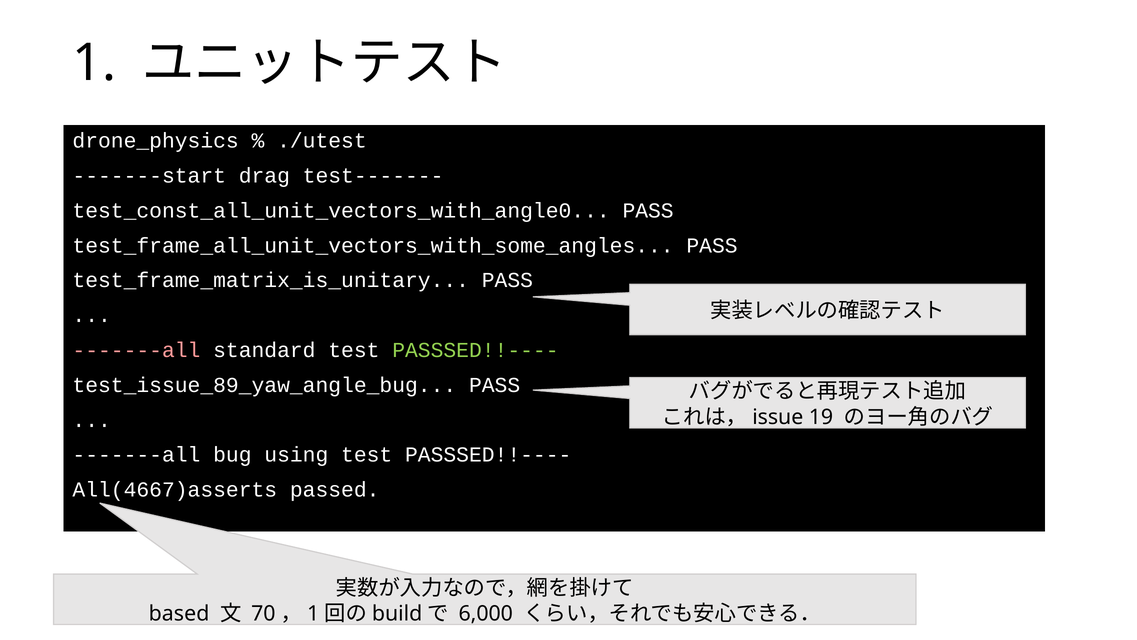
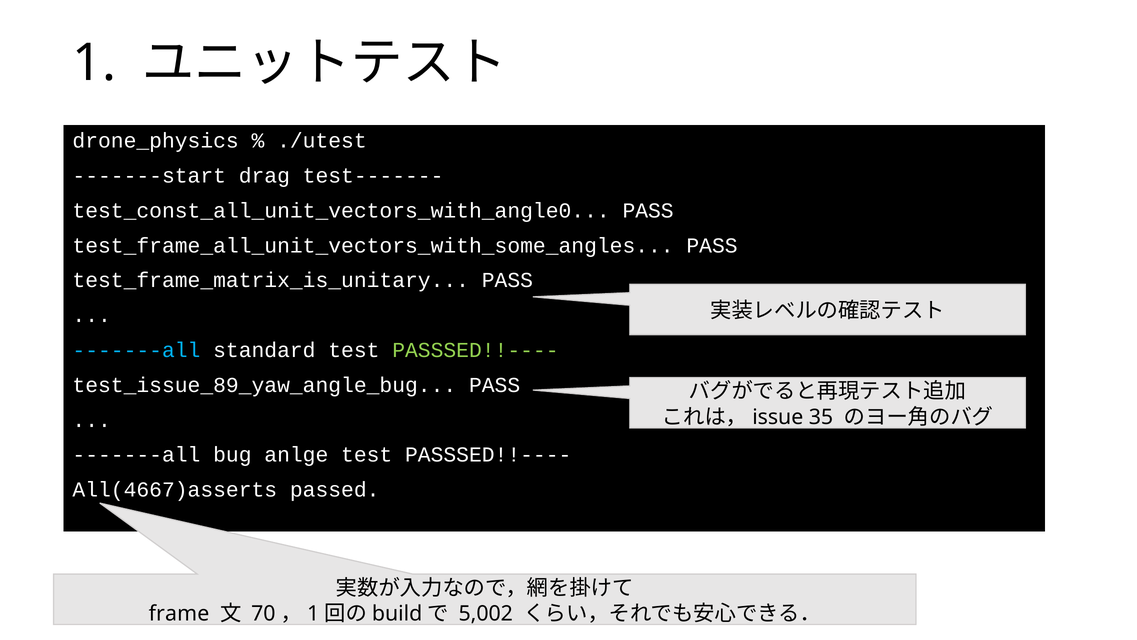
-------all colour: pink -> light blue (136, 350)
19: 19 -> 35 (821, 417)
using: using -> anlge (296, 455)
based: based -> frame (179, 613)
6,000: 6,000 -> 5,002 (486, 613)
